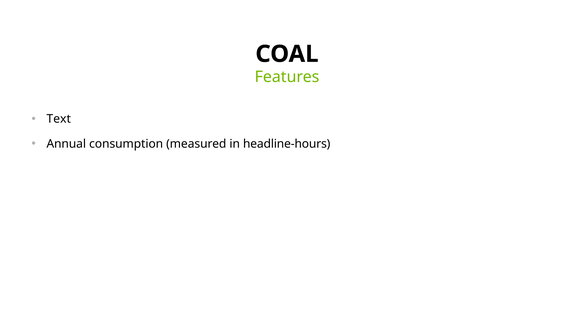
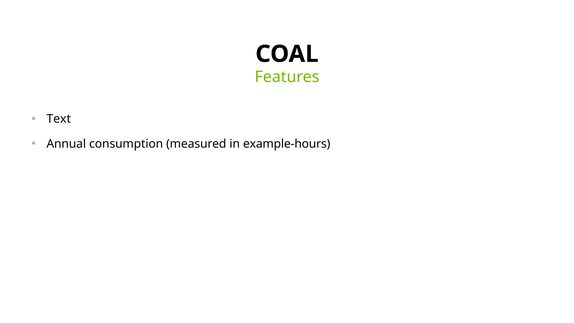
headline-hours: headline-hours -> example-hours (287, 144)
